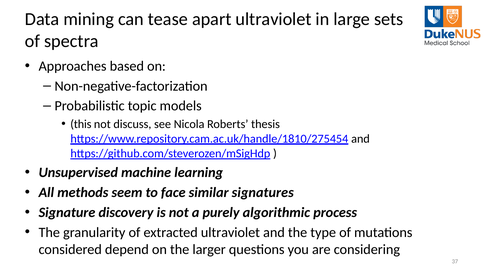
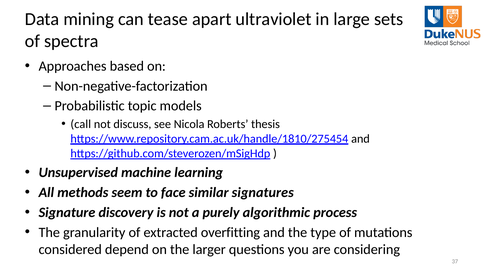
this: this -> call (81, 124)
extracted ultraviolet: ultraviolet -> overfitting (230, 232)
